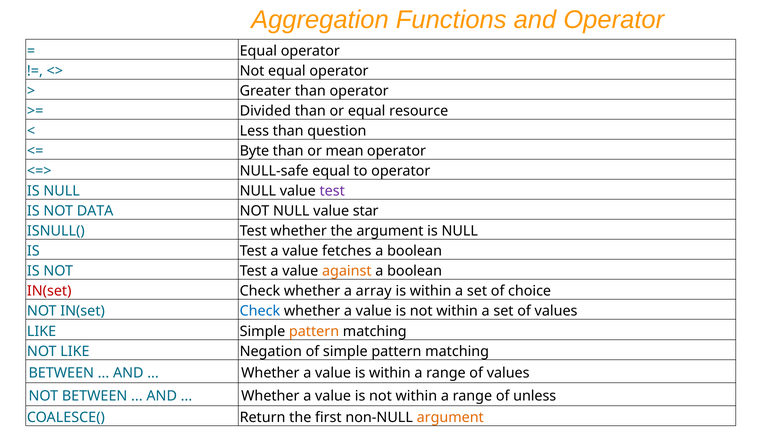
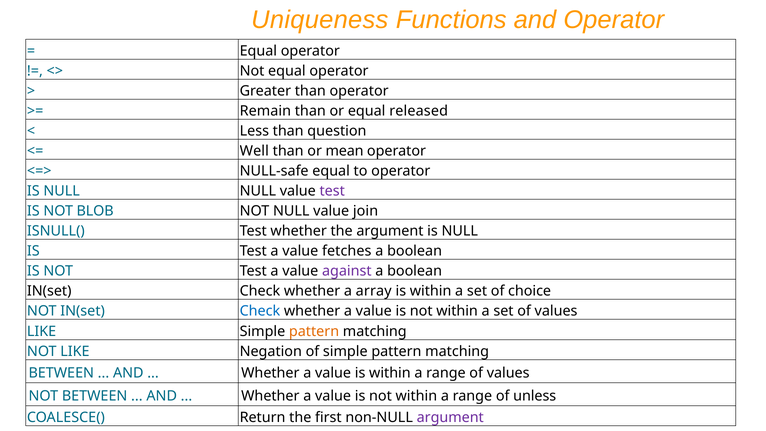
Aggregation: Aggregation -> Uniqueness (320, 20)
Divided: Divided -> Remain (265, 111)
resource: resource -> released (419, 111)
Byte: Byte -> Well (254, 151)
DATA: DATA -> BLOB (95, 211)
star: star -> join (366, 211)
against colour: orange -> purple (347, 271)
IN(set colour: red -> black (49, 291)
argument colour: orange -> purple (450, 417)
